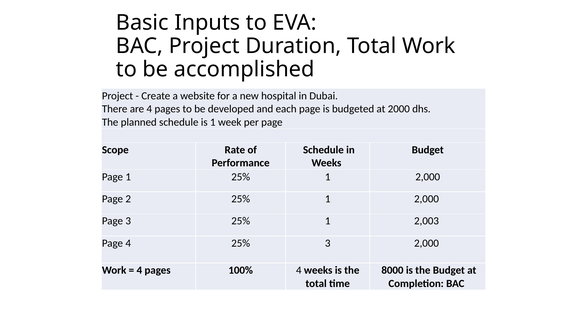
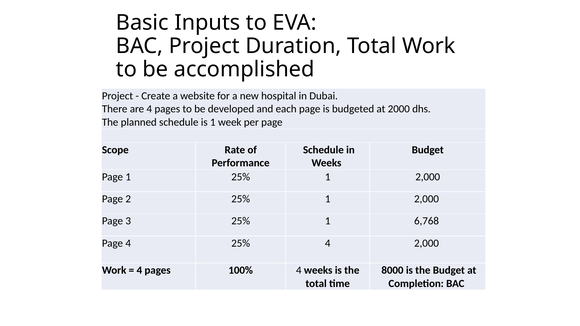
2,003: 2,003 -> 6,768 (426, 221)
25% 3: 3 -> 4 (328, 243)
